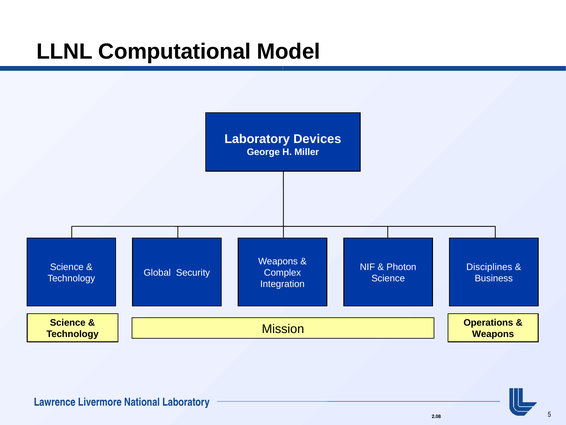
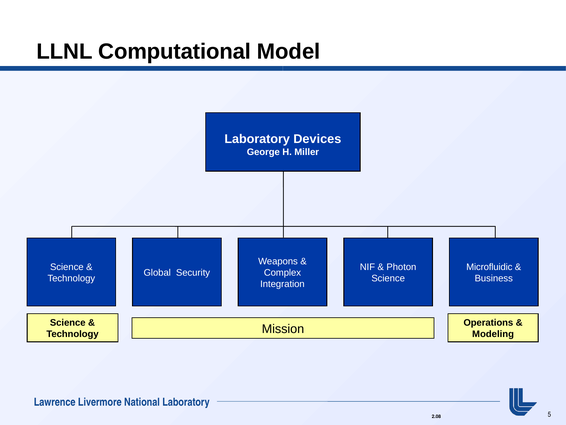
Disciplines: Disciplines -> Microfluidic (489, 267)
Weapons: Weapons -> Modeling (493, 334)
